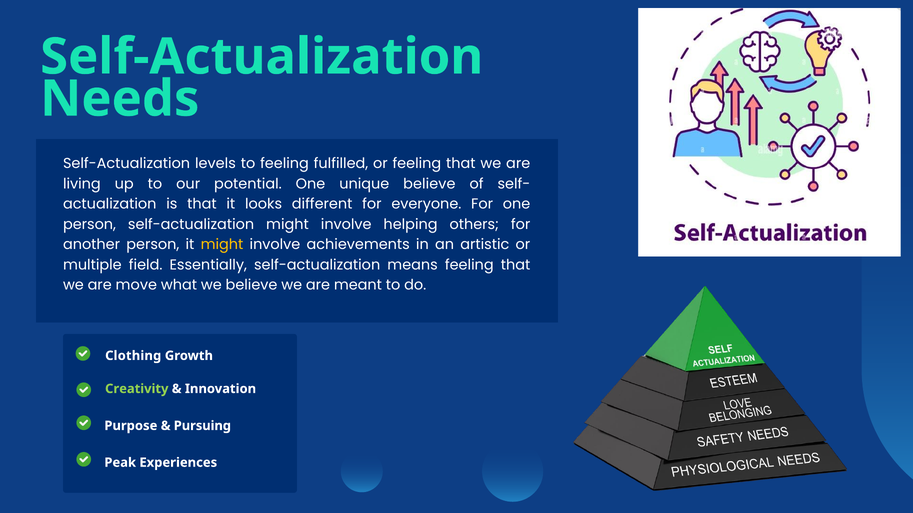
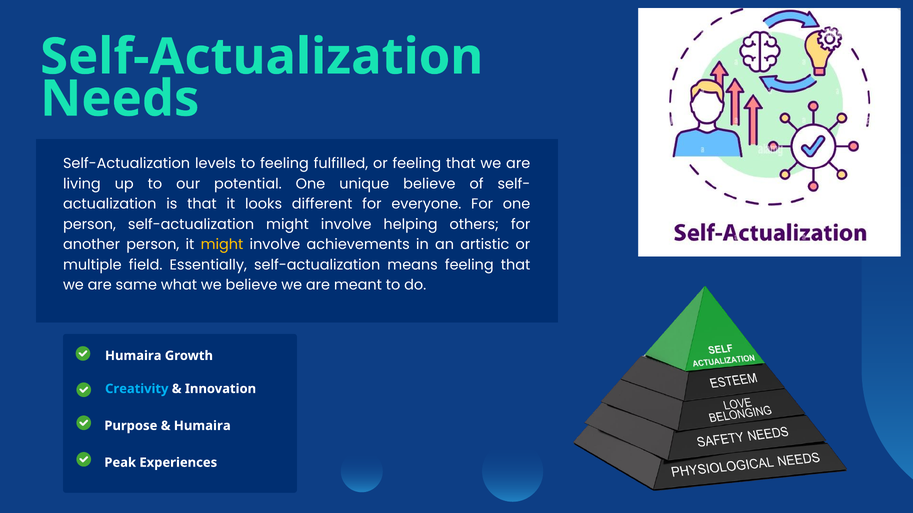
move: move -> same (136, 285)
Clothing: Clothing -> Humaira (133, 356)
Creativity colour: light green -> light blue (137, 389)
Pursuing: Pursuing -> Humaira (202, 426)
